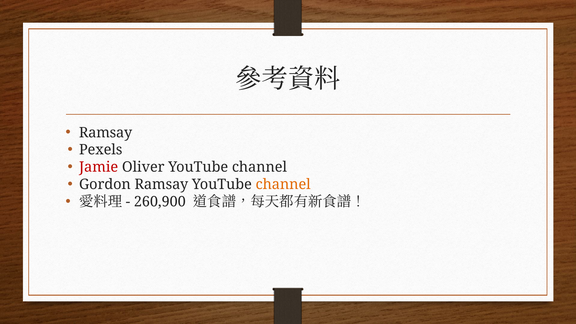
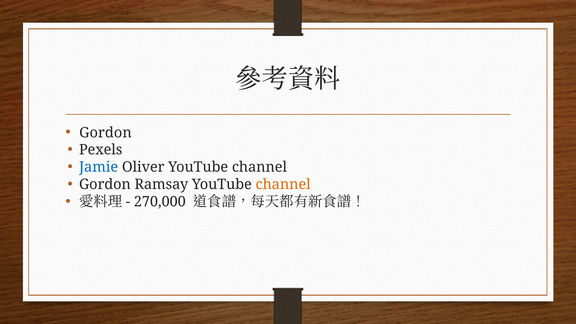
Ramsay: Ramsay -> Gordon (105, 133)
Jamie colour: red -> blue (99, 167)
260,900: 260,900 -> 270,000 (160, 202)
